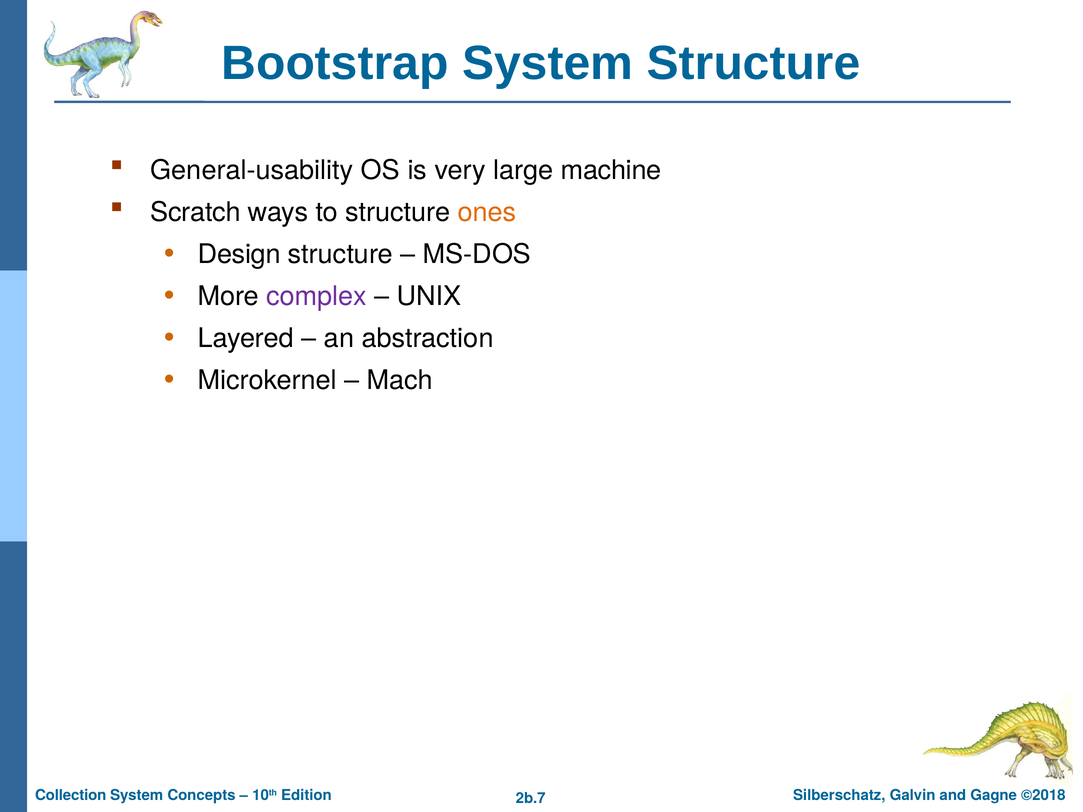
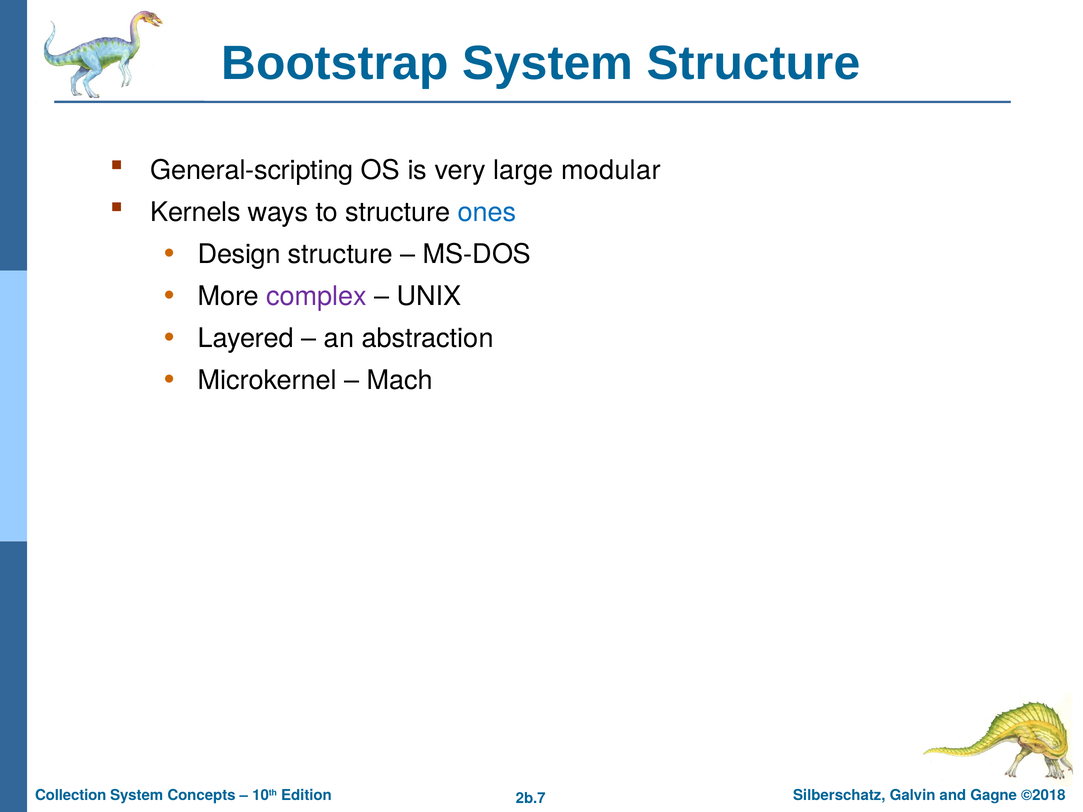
General-usability: General-usability -> General-scripting (252, 171)
machine: machine -> modular (611, 171)
Scratch: Scratch -> Kernels (196, 213)
ones colour: orange -> blue (487, 213)
